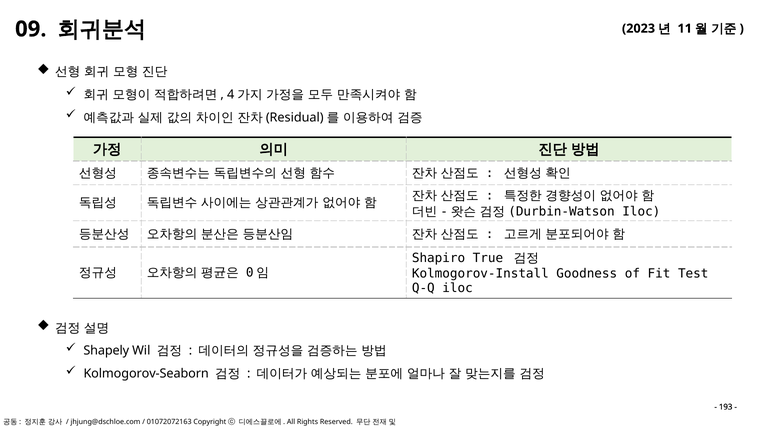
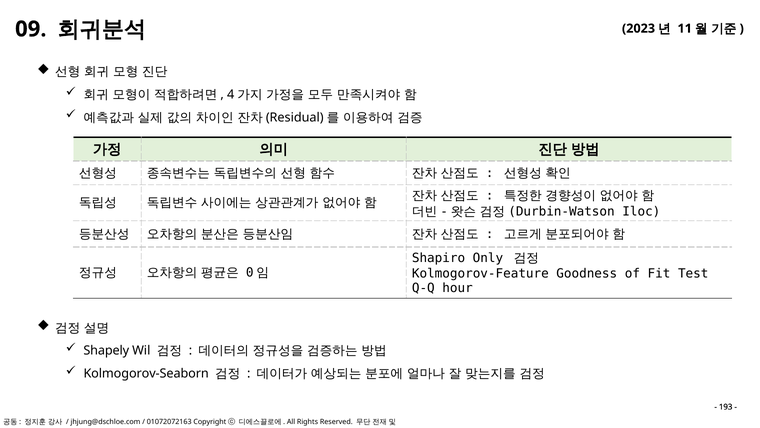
True: True -> Only (488, 258)
Kolmogorov-Install: Kolmogorov-Install -> Kolmogorov-Feature (480, 273)
Q-Q iloc: iloc -> hour (458, 288)
